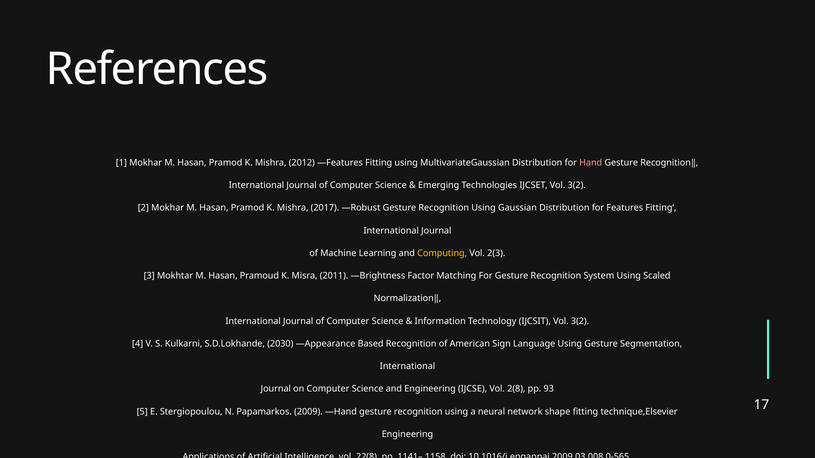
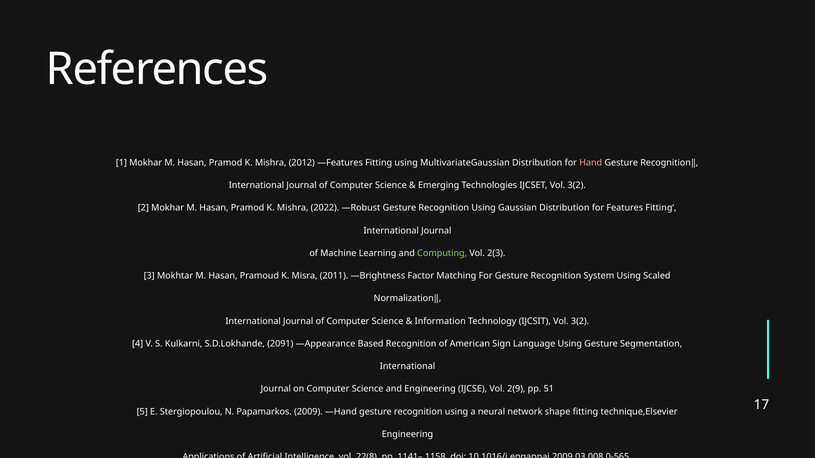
2017: 2017 -> 2022 (325, 208)
Computing colour: yellow -> light green (442, 253)
2030: 2030 -> 2091 (280, 344)
2(8: 2(8 -> 2(9 (516, 389)
93: 93 -> 51 (549, 389)
